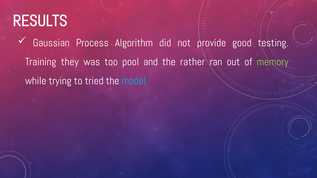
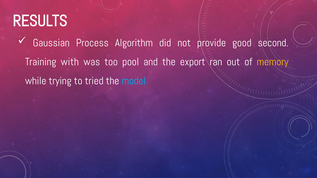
testing: testing -> second (273, 43)
they: they -> with (70, 62)
rather: rather -> export (193, 62)
memory colour: light green -> yellow (273, 62)
